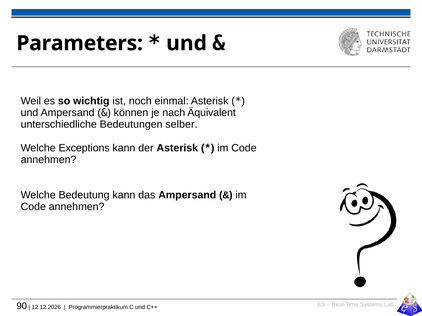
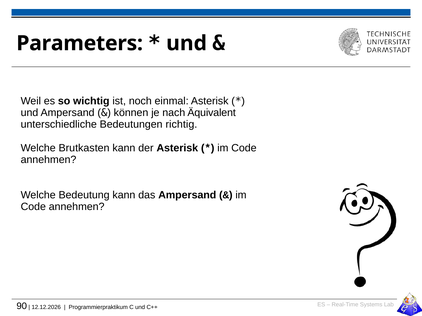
selber: selber -> richtig (181, 125)
Exceptions: Exceptions -> Brutkasten (84, 148)
